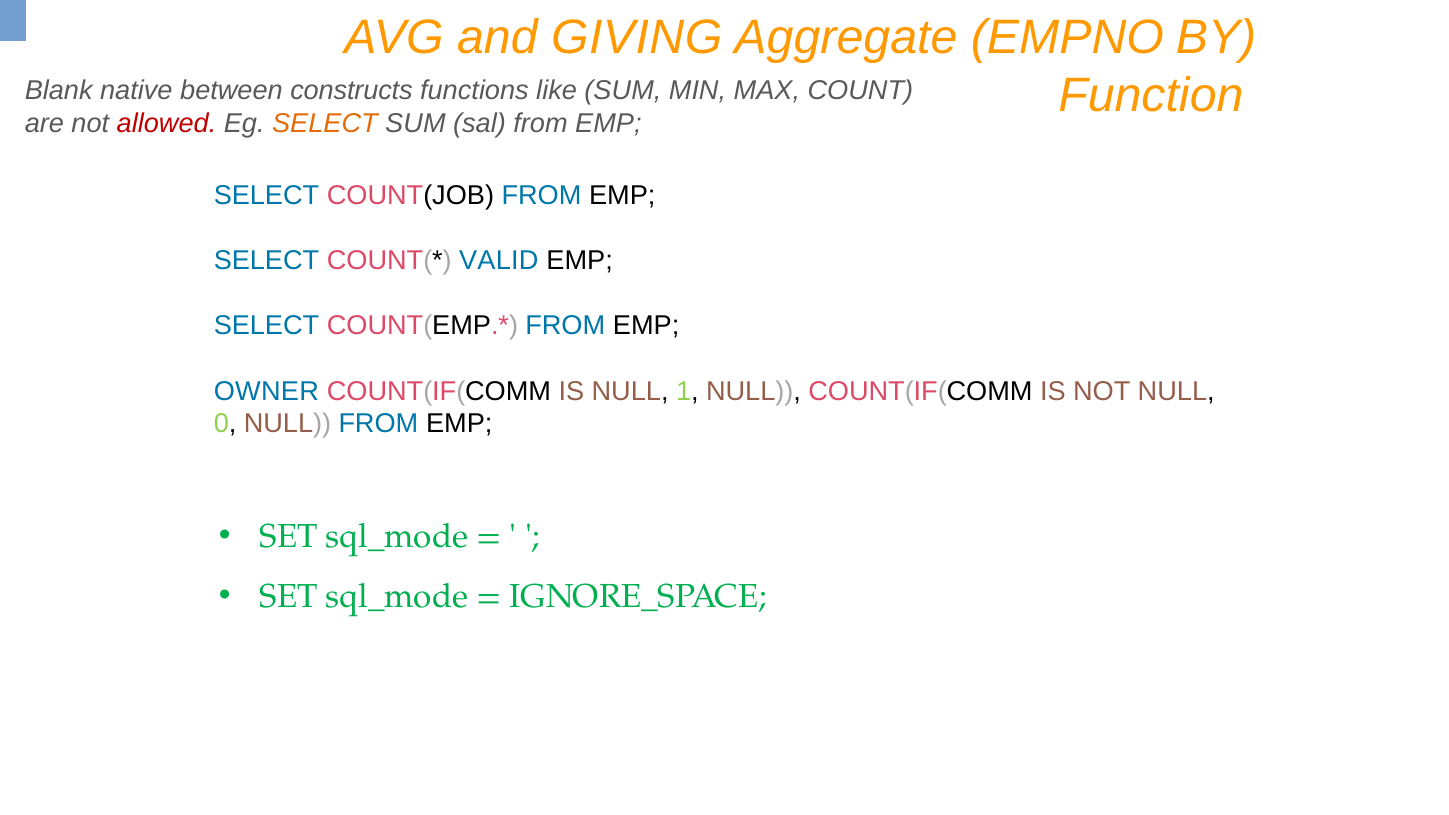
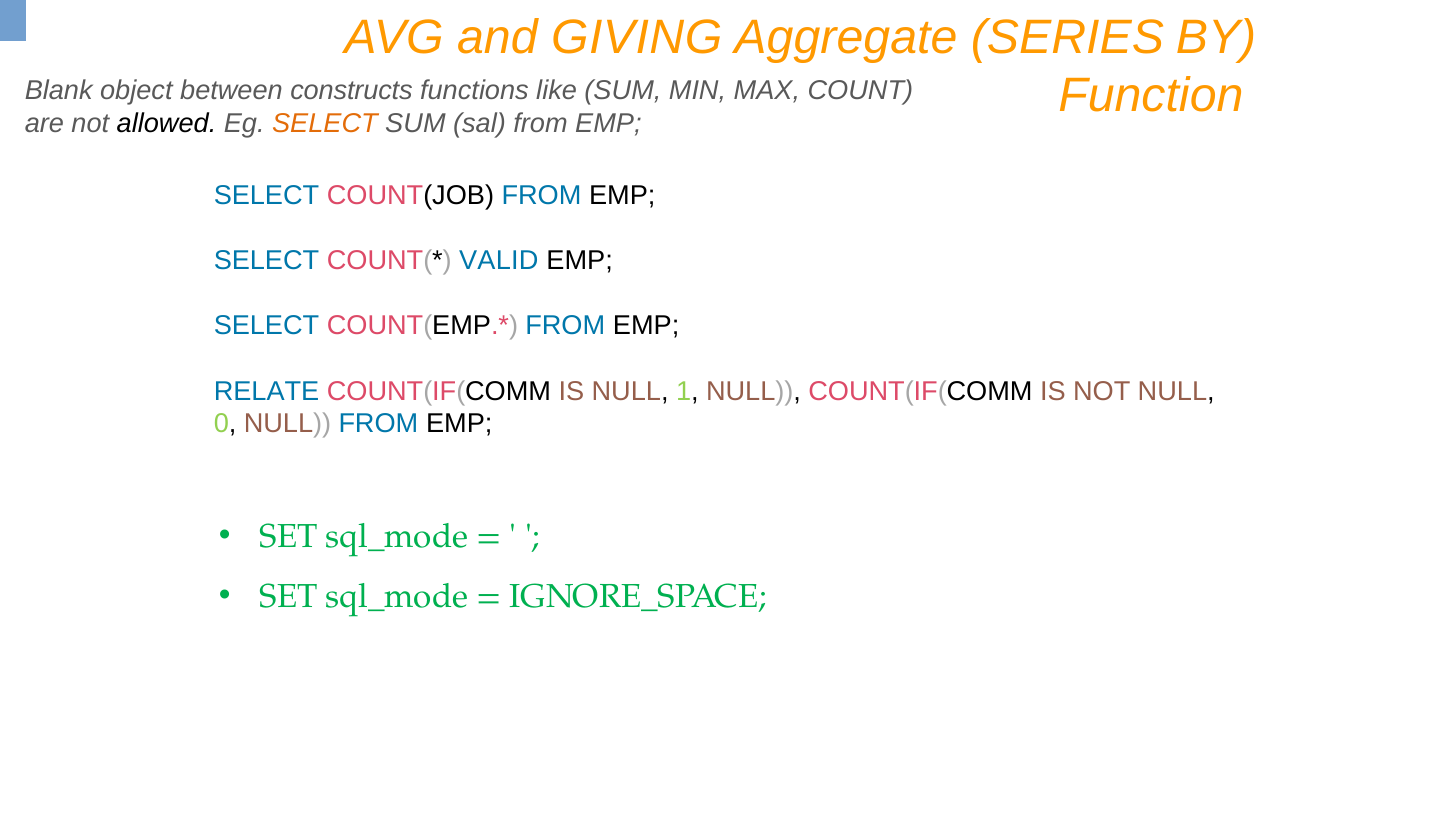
EMPNO: EMPNO -> SERIES (1067, 38)
native: native -> object (136, 90)
allowed colour: red -> black (167, 123)
OWNER: OWNER -> RELATE (267, 391)
